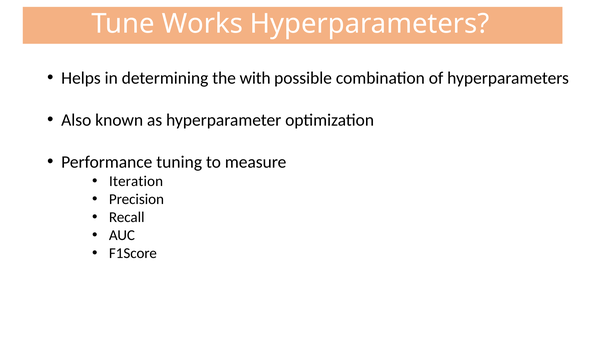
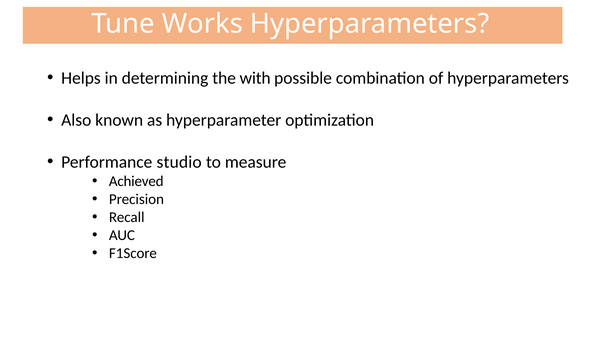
tuning: tuning -> studio (179, 162)
Iteration: Iteration -> Achieved (136, 181)
